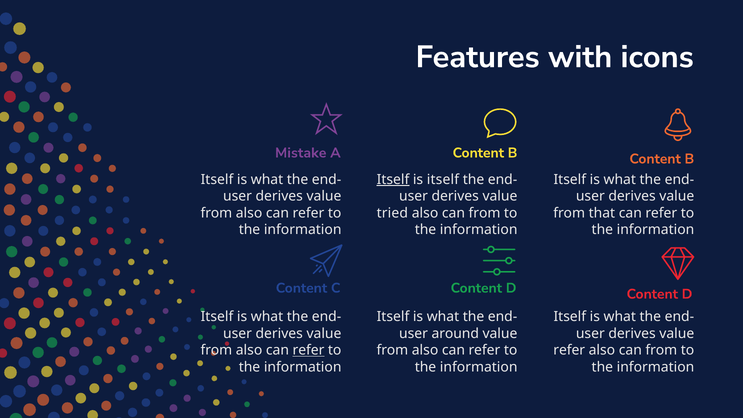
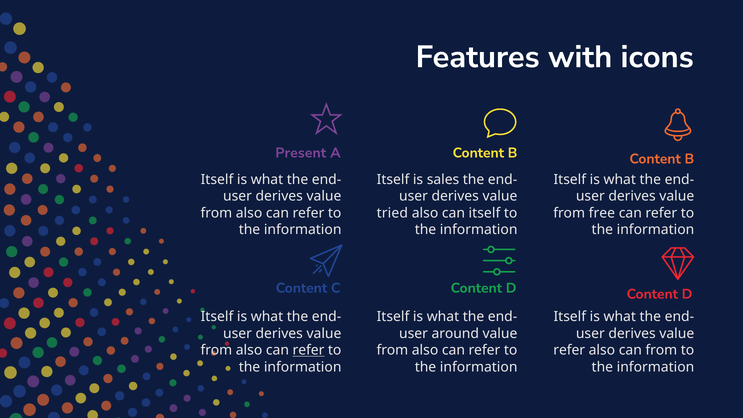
Mistake: Mistake -> Present (301, 153)
Itself underline: present -> none (393, 180)
is itself: itself -> sales (443, 180)
from: from -> itself (484, 213)
that: that -> free (602, 213)
